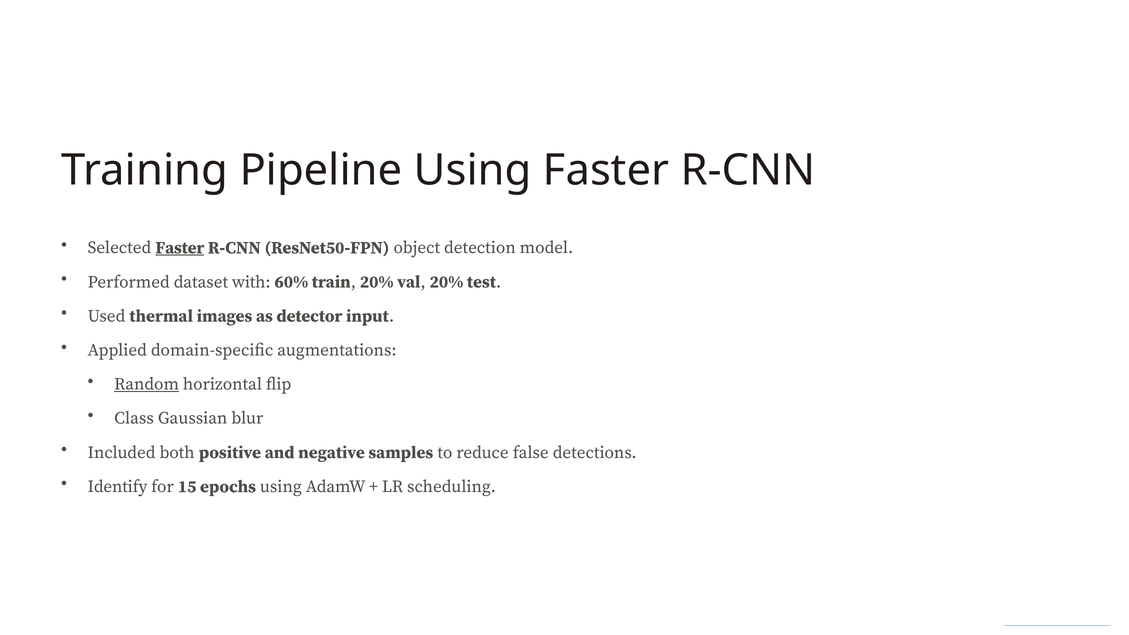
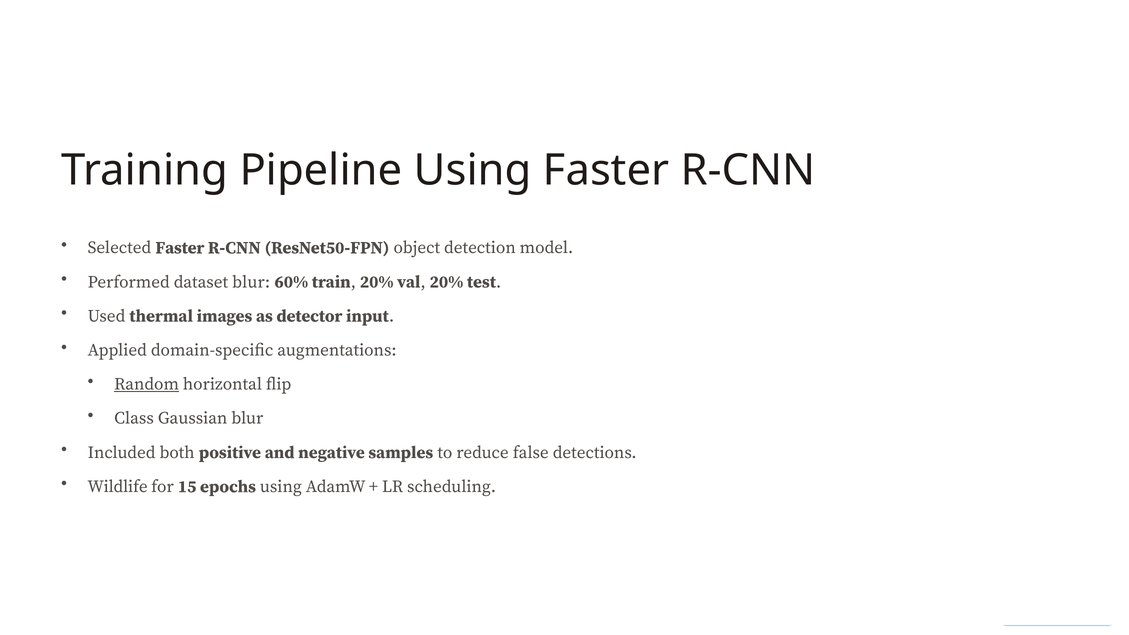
Faster underline: present -> none (180, 248)
dataset with: with -> blur (251, 282)
Identify: Identify -> Wildlife (118, 487)
